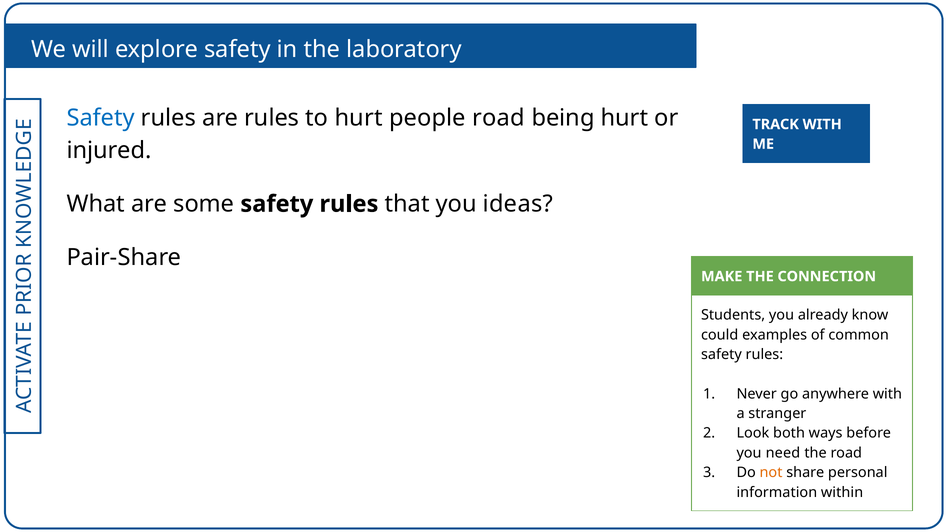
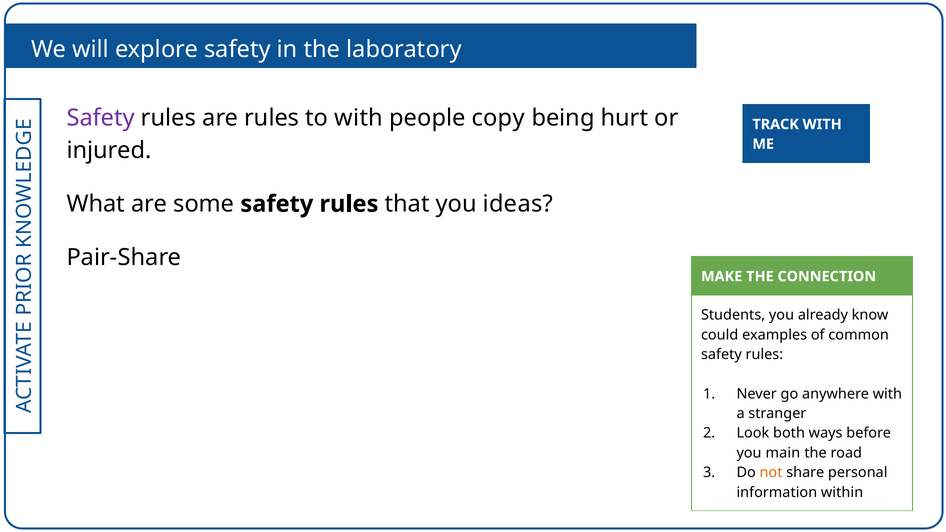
Safety colour: blue -> purple (101, 118)
to hurt: hurt -> with (359, 118)
people road: road -> copy (498, 118)
need: need -> main (783, 453)
